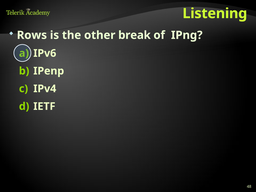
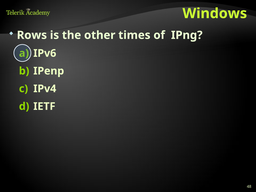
Listening: Listening -> Windows (215, 13)
break: break -> times (134, 35)
